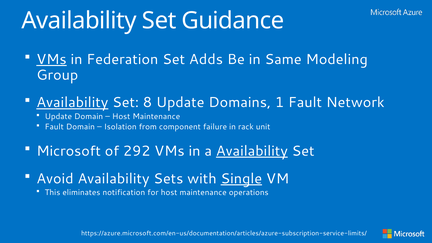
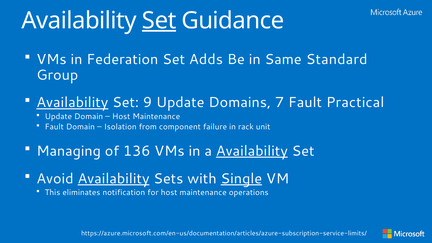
Set underline: none -> present (159, 21)
VMs underline: present -> none (51, 59)
Modeling: Modeling -> Standard (337, 59)
8: 8 -> 9 (147, 103)
1: 1 -> 7 (280, 103)
Network: Network -> Practical (355, 103)
Microsoft: Microsoft -> Managing (69, 151)
292: 292 -> 136 (137, 151)
Availability underline: none -> present (113, 179)
